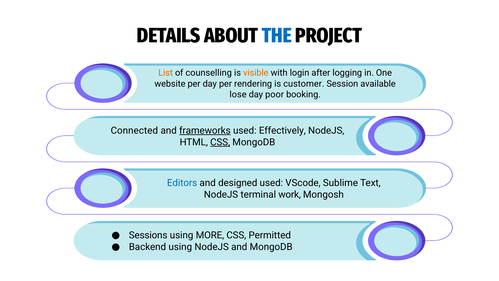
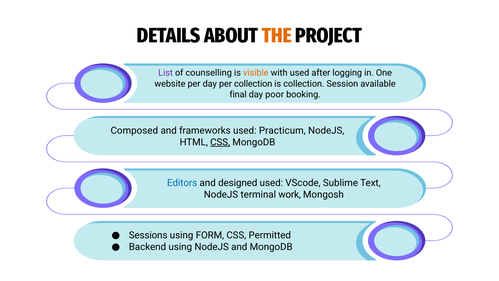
THE colour: blue -> orange (277, 35)
List colour: orange -> purple (166, 73)
with login: login -> used (300, 73)
per rendering: rendering -> collection (253, 84)
is customer: customer -> collection (304, 84)
lose: lose -> final (238, 95)
Connected: Connected -> Composed (134, 130)
frameworks underline: present -> none (205, 130)
Effectively: Effectively -> Practicum (282, 130)
MORE: MORE -> FORM (210, 235)
